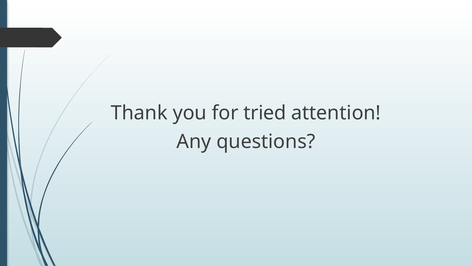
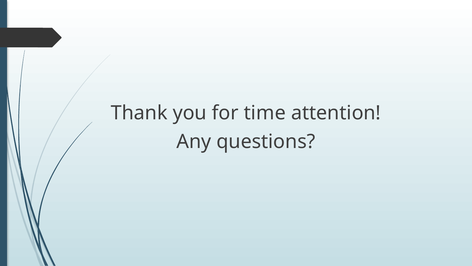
tried: tried -> time (265, 113)
